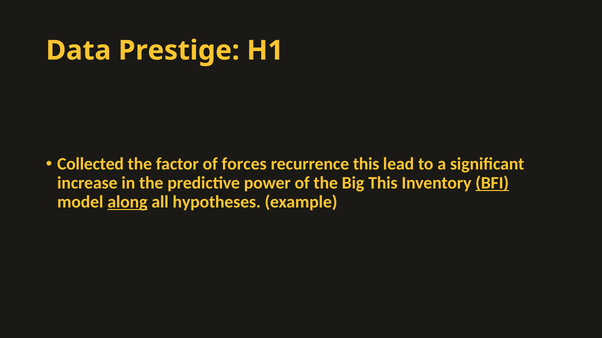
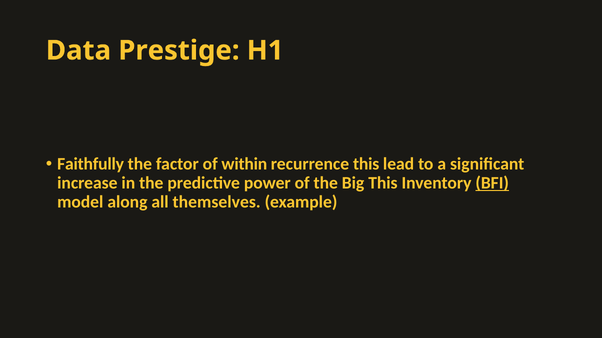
Collected: Collected -> Faithfully (91, 164)
forces: forces -> within (244, 164)
along underline: present -> none (127, 202)
hypotheses: hypotheses -> themselves (217, 202)
